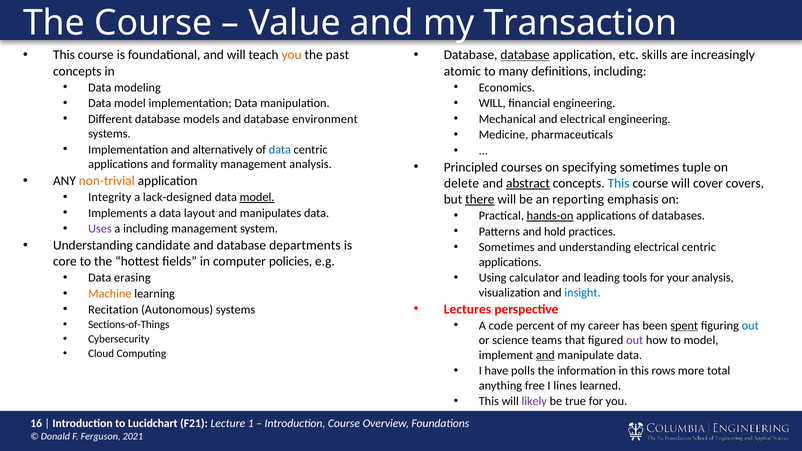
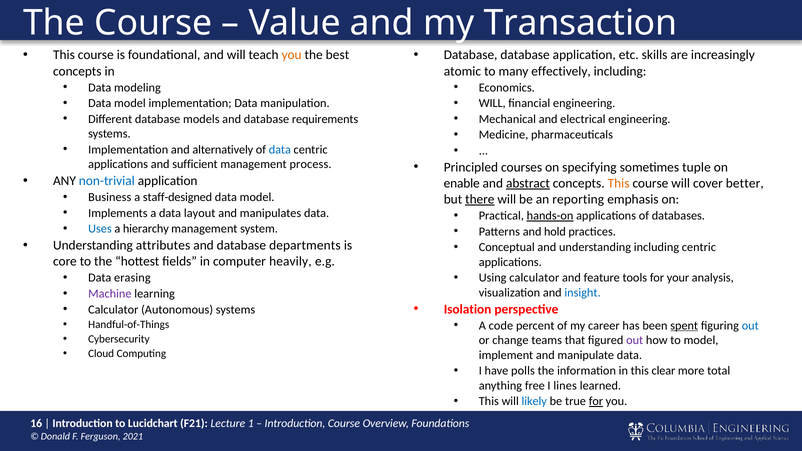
past: past -> best (337, 55)
database underline: present -> none (525, 55)
definitions: definitions -> effectively (561, 71)
environment: environment -> requirements (325, 119)
formality: formality -> sufficient (195, 164)
management analysis: analysis -> process (311, 164)
non-trivial colour: orange -> blue (107, 181)
delete: delete -> enable (462, 183)
This colour: blue -> orange (619, 183)
covers: covers -> better (745, 183)
Integrity: Integrity -> Business (110, 197)
lack-designed: lack-designed -> staff-designed (178, 197)
model underline: present -> none (257, 197)
Uses colour: purple -> blue (100, 229)
a including: including -> hierarchy (146, 229)
candidate: candidate -> attributes (163, 246)
Sometimes: Sometimes -> Conceptual (507, 247)
understanding electrical: electrical -> including (656, 247)
policies: policies -> heavily (290, 262)
leading: leading -> feature (602, 278)
Machine colour: orange -> purple (110, 294)
Lectures: Lectures -> Isolation (468, 309)
Recitation: Recitation -> Calculator (113, 310)
Sections-of-Things: Sections-of-Things -> Handful-of-Things (129, 325)
science: science -> change (510, 340)
and underline: present -> none (545, 355)
rows: rows -> clear (663, 371)
likely colour: purple -> blue (534, 401)
for underline: none -> present (596, 401)
